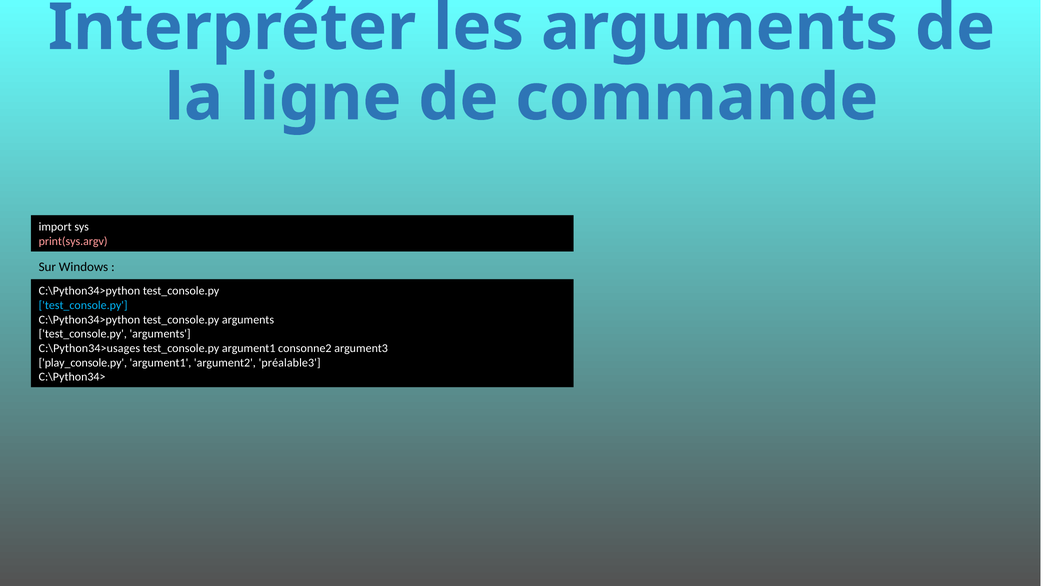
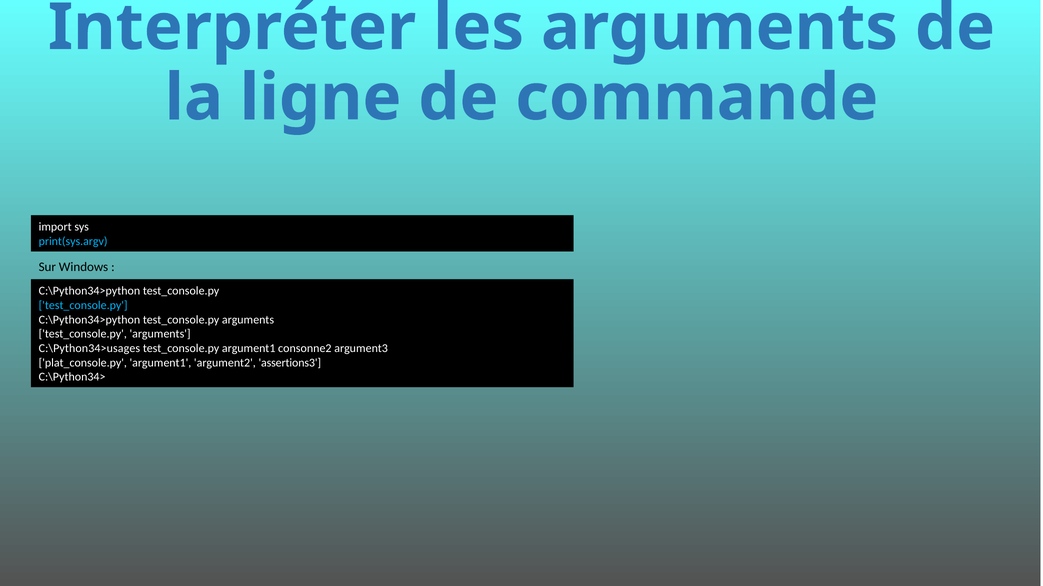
print(sys.argv colour: pink -> light blue (73, 242)
play_console.py: play_console.py -> plat_console.py (83, 363)
préalable3: préalable3 -> assertions3 (290, 363)
